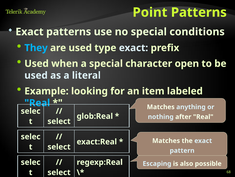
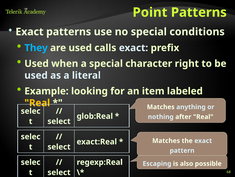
type: type -> calls (105, 48)
open: open -> right (187, 63)
Real colour: light blue -> yellow (37, 103)
